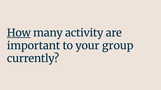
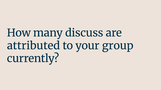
How underline: present -> none (19, 33)
activity: activity -> discuss (84, 33)
important: important -> attributed (33, 46)
